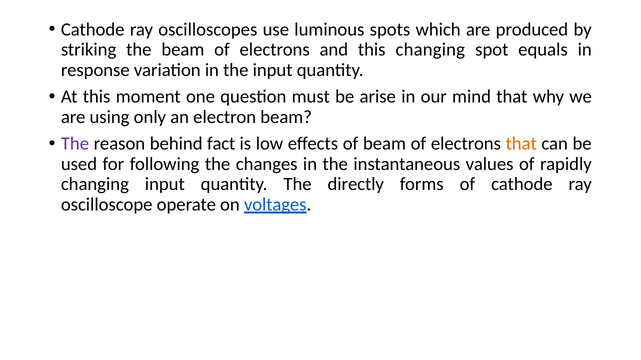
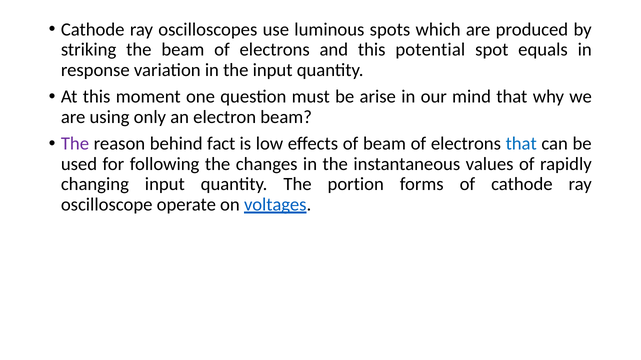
this changing: changing -> potential (430, 50)
that colour: orange -> blue (521, 144)
directly: directly -> portion (356, 184)
